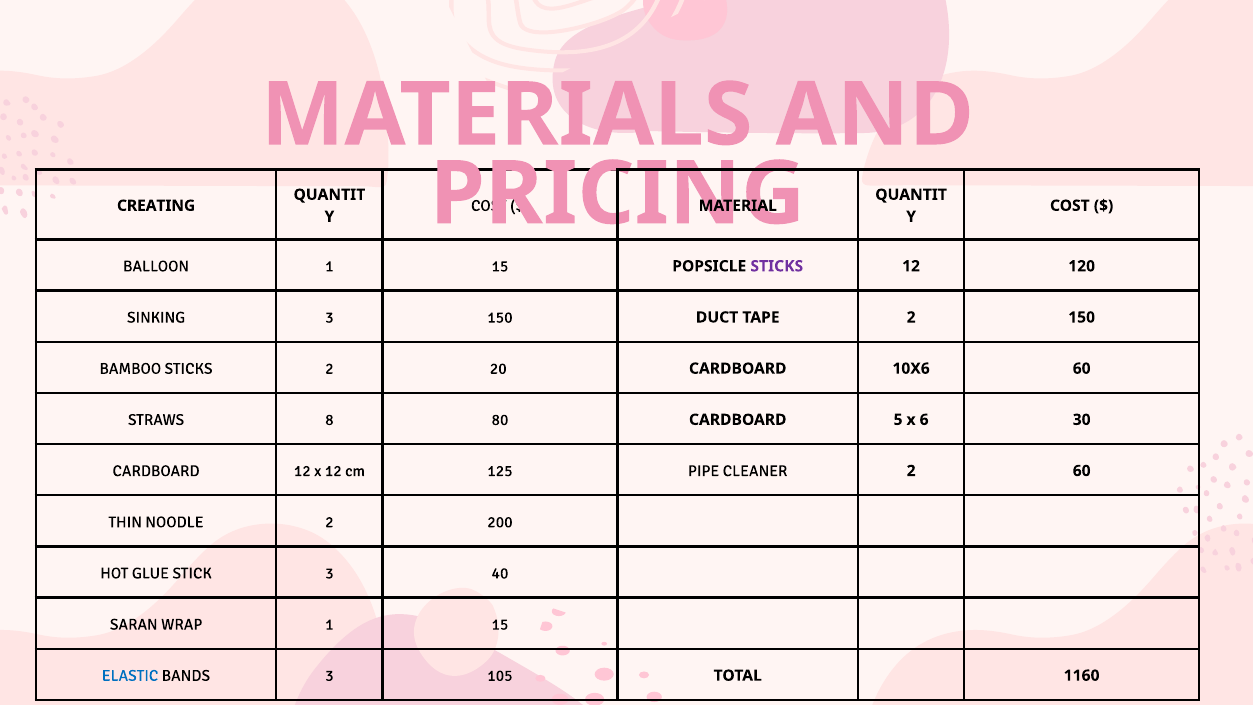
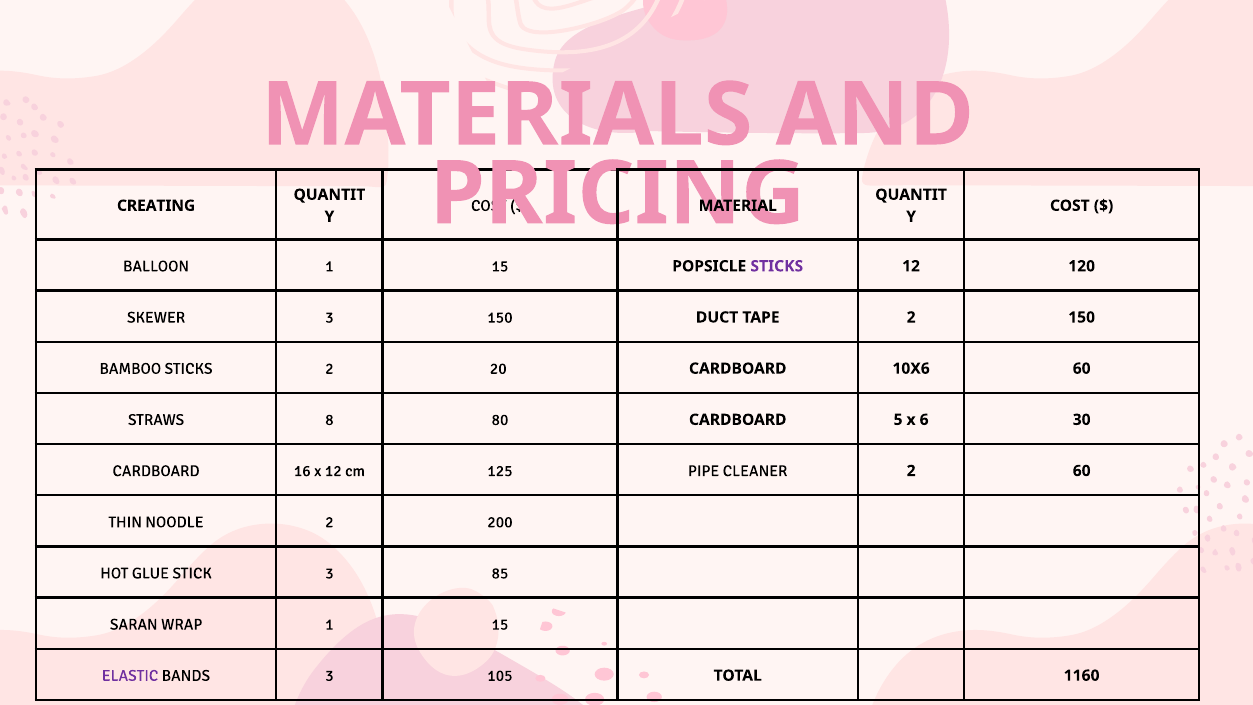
SINKING: SINKING -> SKEWER (156, 317)
CARDBOARD 12: 12 -> 16 (302, 471)
40: 40 -> 85 (500, 573)
ELASTIC colour: blue -> purple (130, 675)
